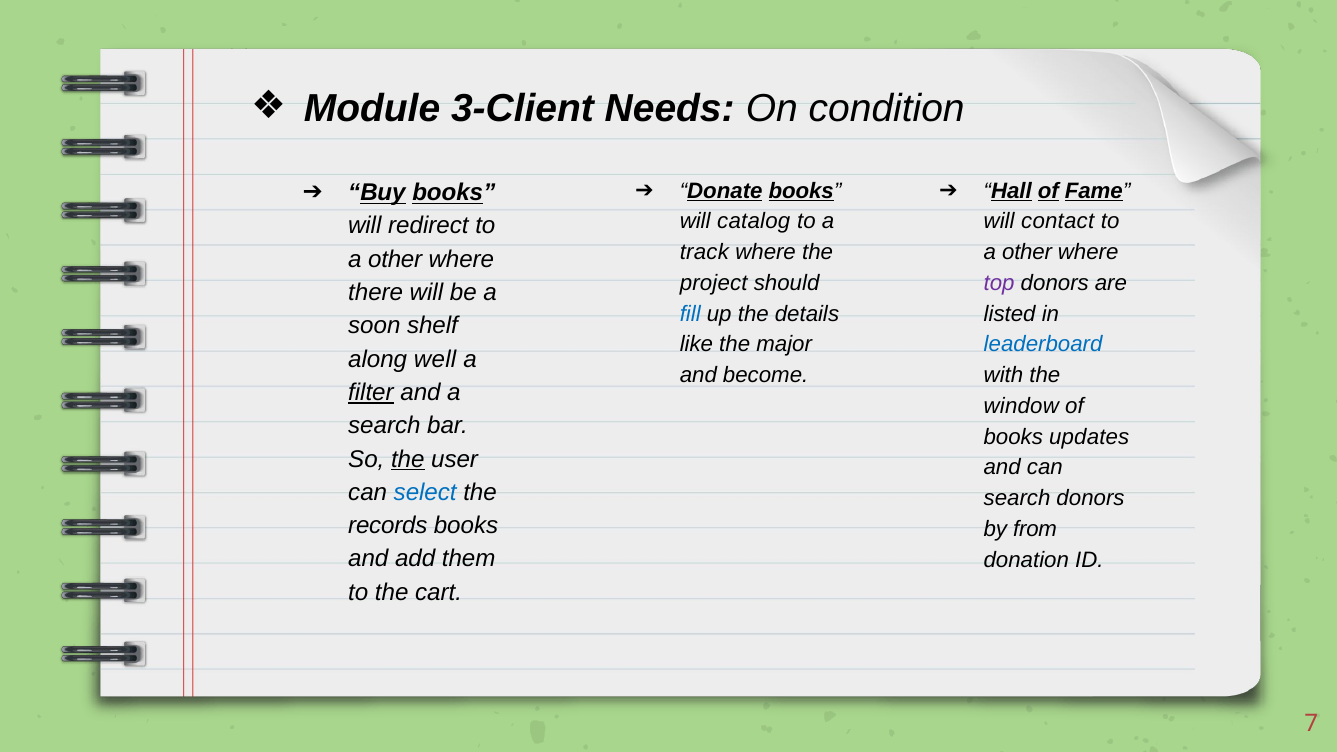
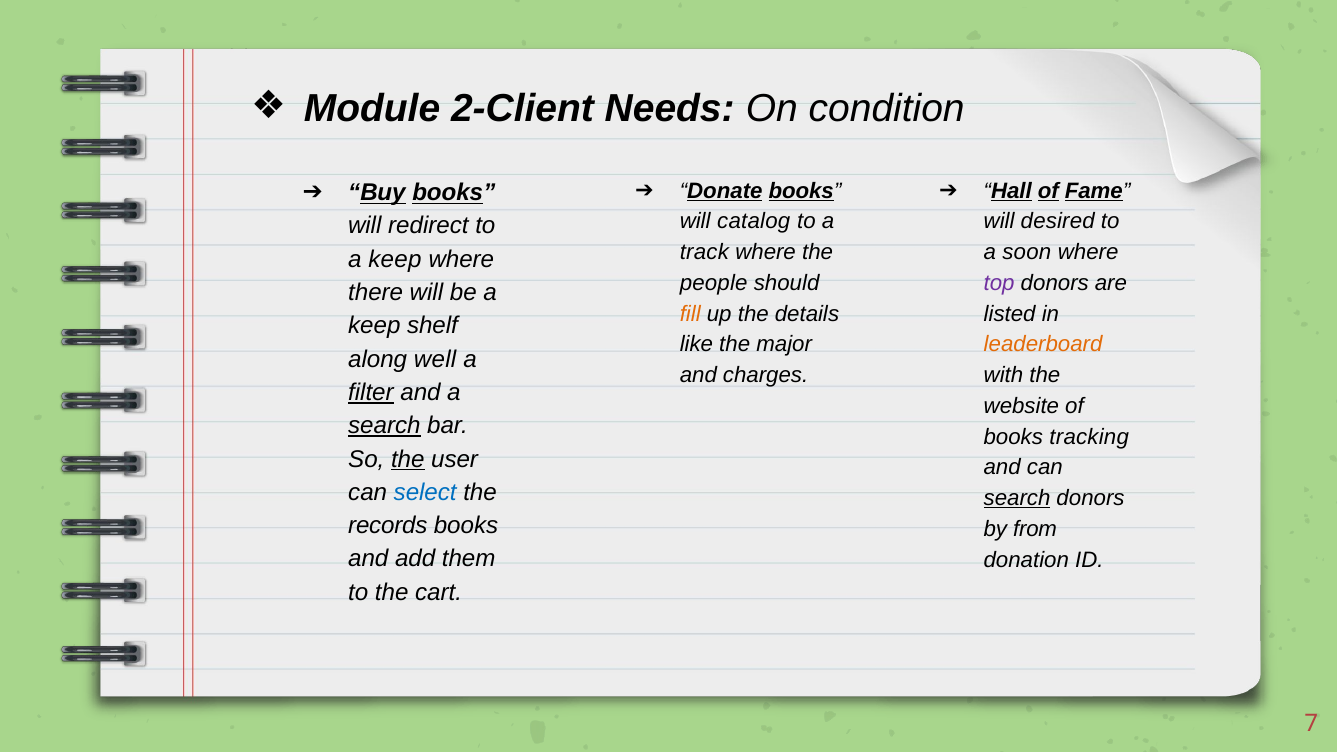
3-Client: 3-Client -> 2-Client (522, 108)
contact: contact -> desired (1058, 222)
other: other -> soon (1027, 252)
other: other -> keep (395, 259)
project: project -> people (714, 283)
fill colour: blue -> orange (690, 314)
soon: soon -> keep (374, 326)
leaderboard colour: blue -> orange (1043, 345)
become: become -> charges (766, 375)
window: window -> website (1021, 406)
search underline: none -> present (384, 426)
updates: updates -> tracking (1089, 437)
search underline: none -> present (1017, 498)
